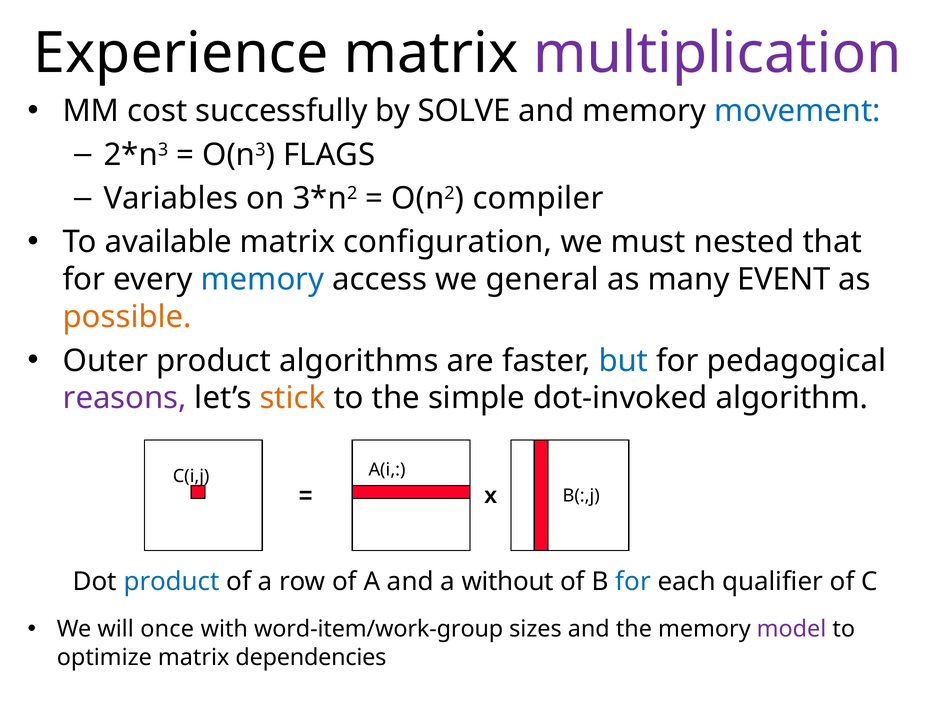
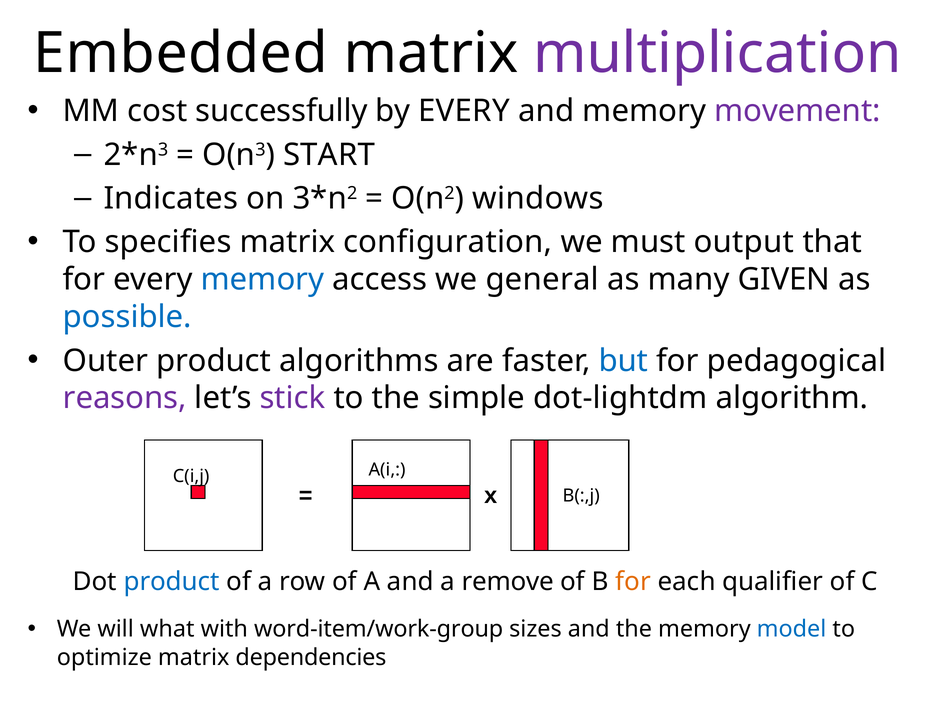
Experience: Experience -> Embedded (181, 53)
by SOLVE: SOLVE -> EVERY (464, 111)
movement colour: blue -> purple (797, 111)
FLAGS: FLAGS -> START (329, 155)
Variables: Variables -> Indicates (171, 198)
compiler: compiler -> windows (538, 198)
available: available -> specifies (168, 242)
nested: nested -> output (744, 242)
EVENT: EVENT -> GIVEN (784, 280)
possible colour: orange -> blue (127, 317)
stick colour: orange -> purple (292, 398)
dot-invoked: dot-invoked -> dot-lightdm (620, 398)
without: without -> remove (508, 582)
for colour: blue -> orange (633, 582)
once: once -> what (167, 629)
model colour: purple -> blue (792, 629)
